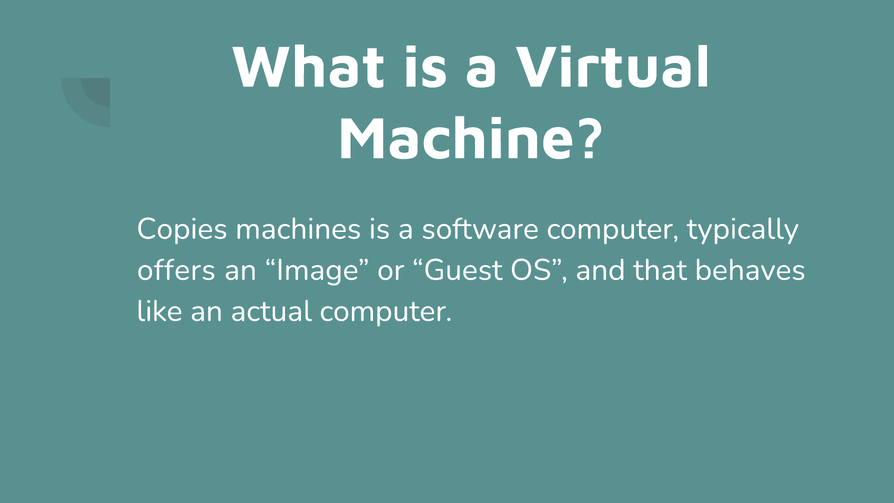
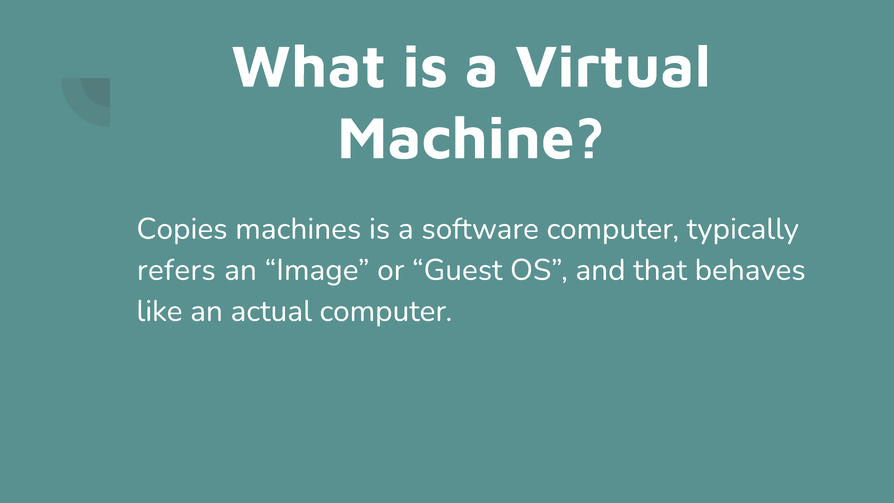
offers: offers -> refers (176, 270)
